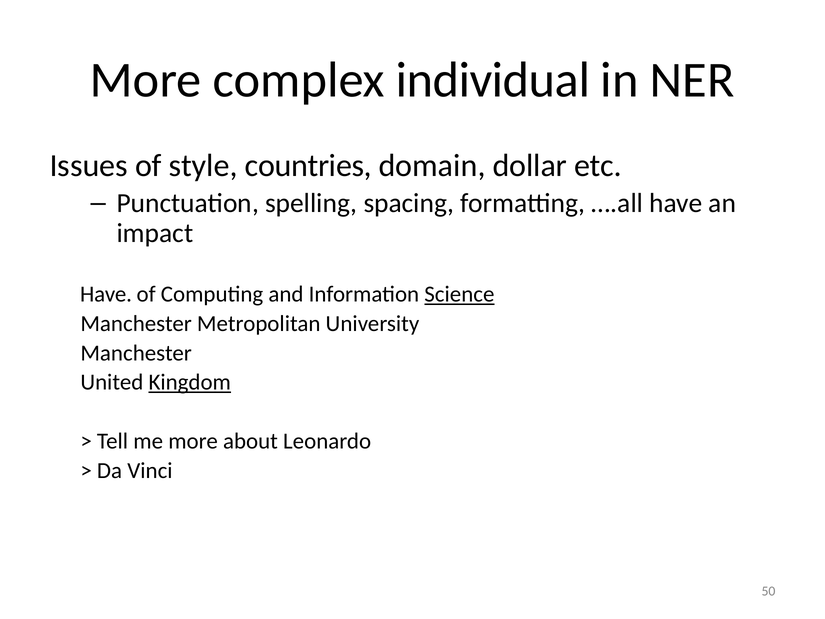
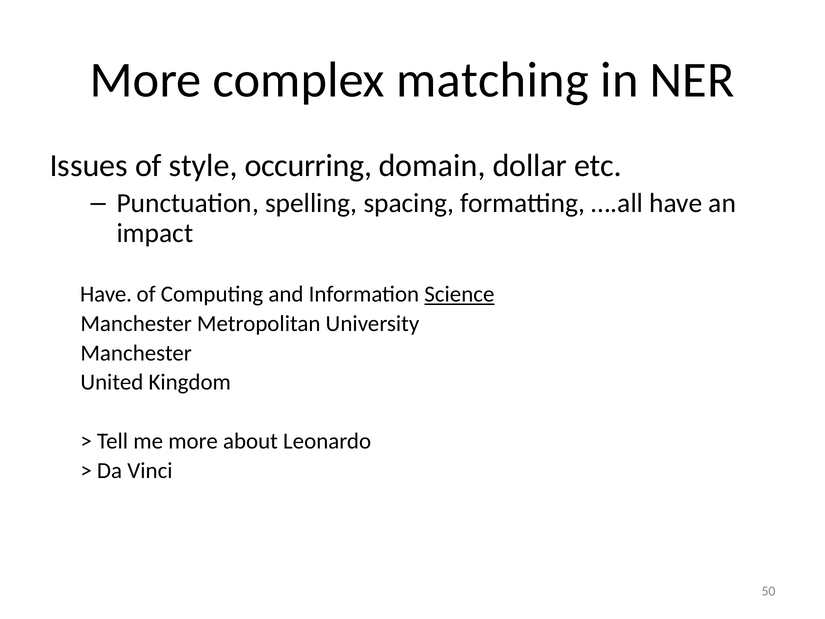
individual: individual -> matching (493, 80)
countries: countries -> occurring (308, 166)
Kingdom underline: present -> none (190, 382)
